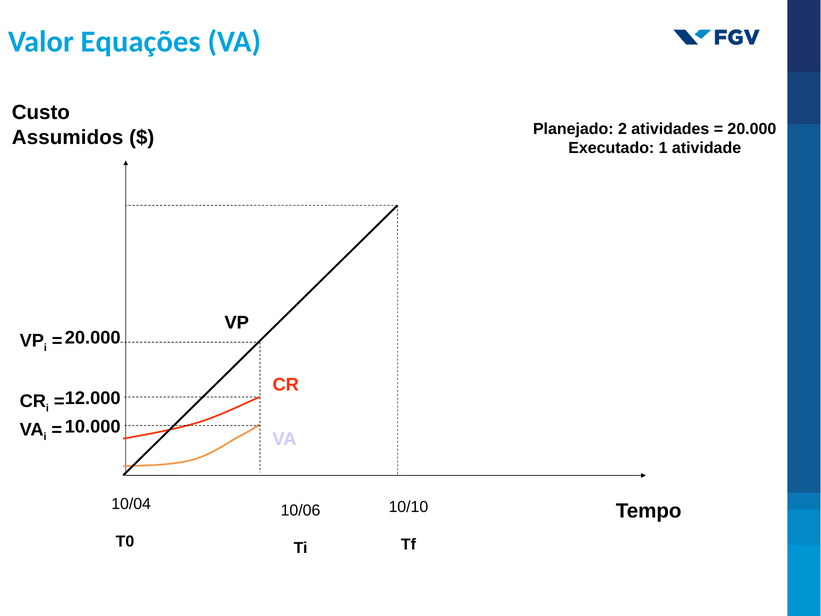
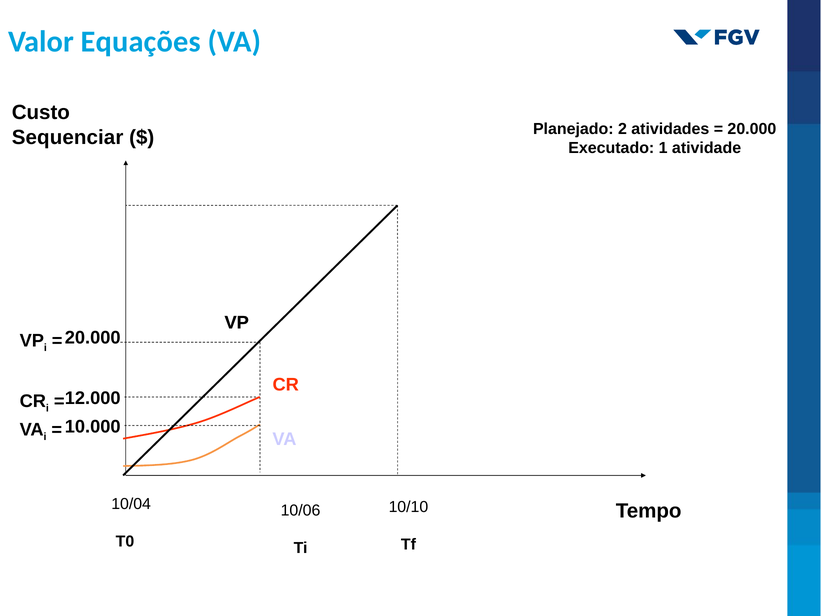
Assumidos: Assumidos -> Sequenciar (68, 137)
